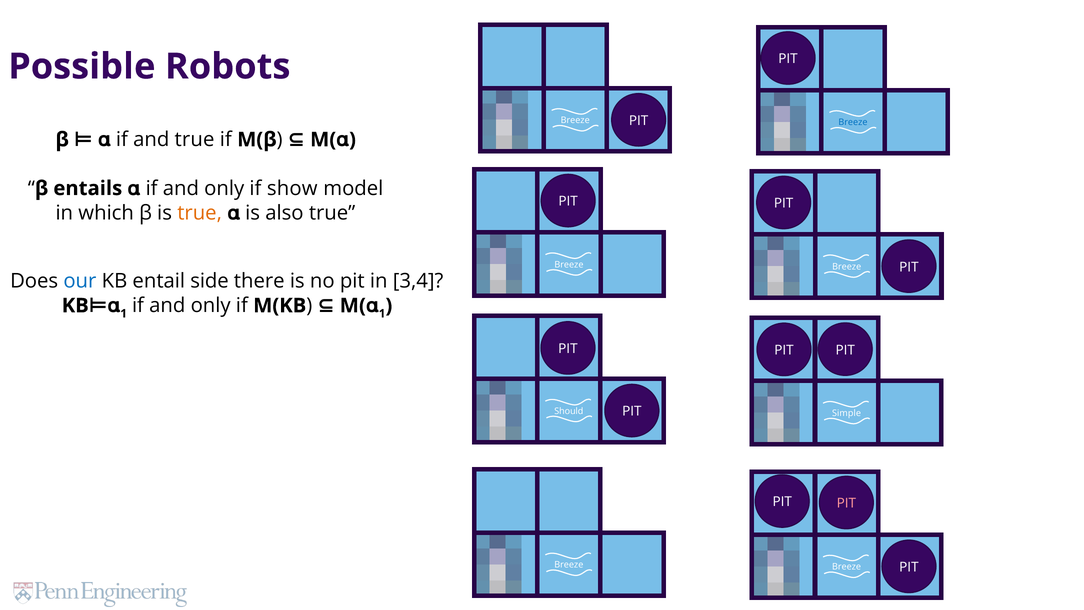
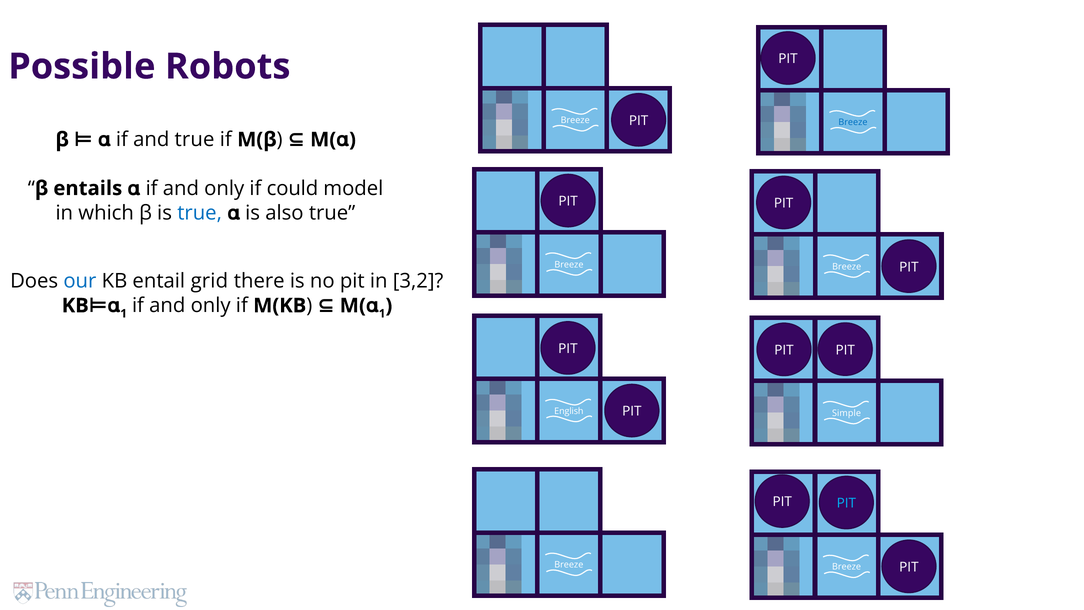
show: show -> could (292, 188)
true colour: orange -> blue (200, 213)
side: side -> grid (209, 281)
3,4: 3,4 -> 3,2 (418, 281)
Should: Should -> English (569, 411)
PIT colour: pink -> light blue (846, 503)
